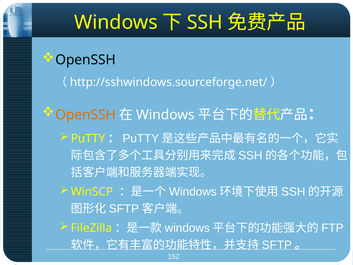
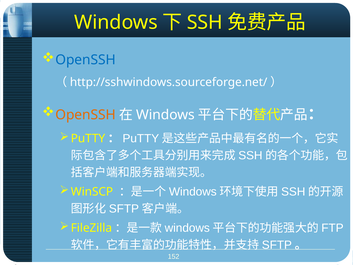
OpenSSH colour: black -> blue (86, 60)
